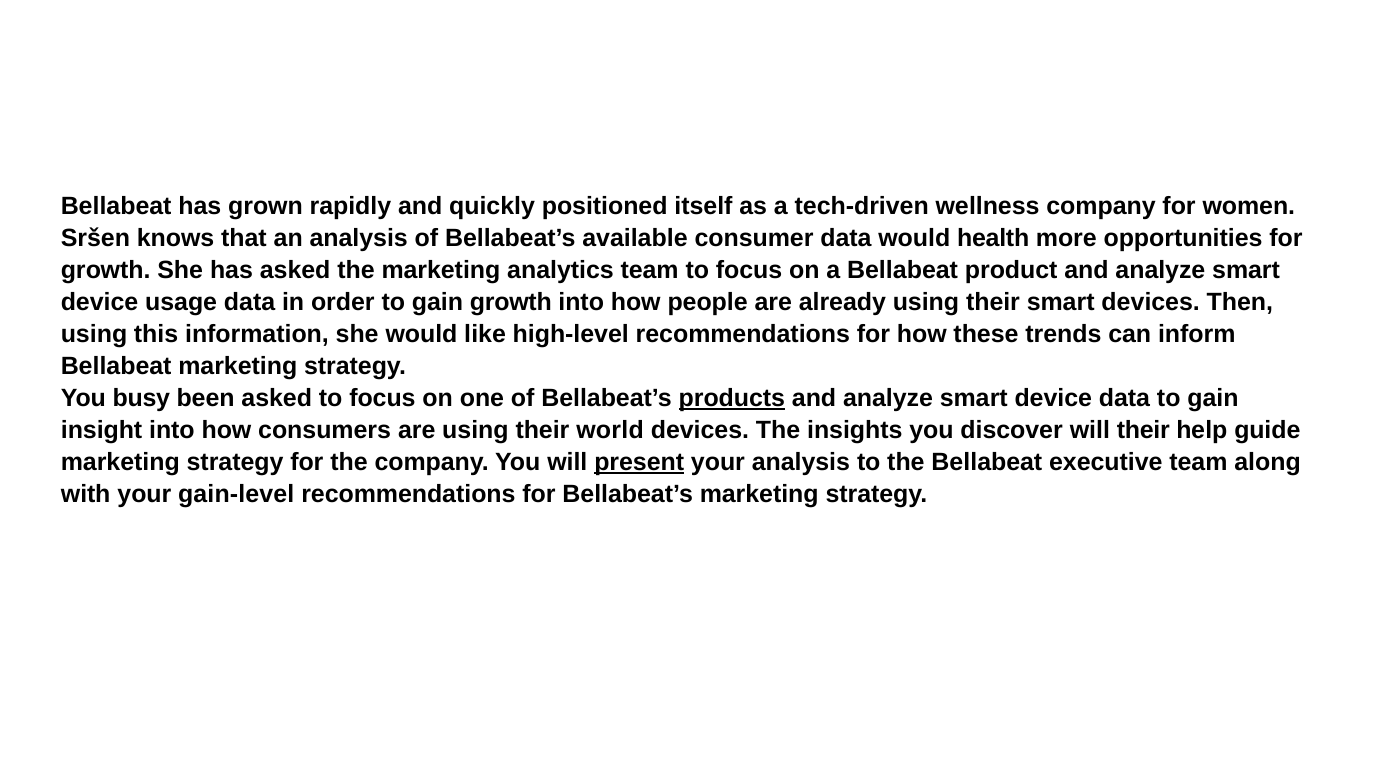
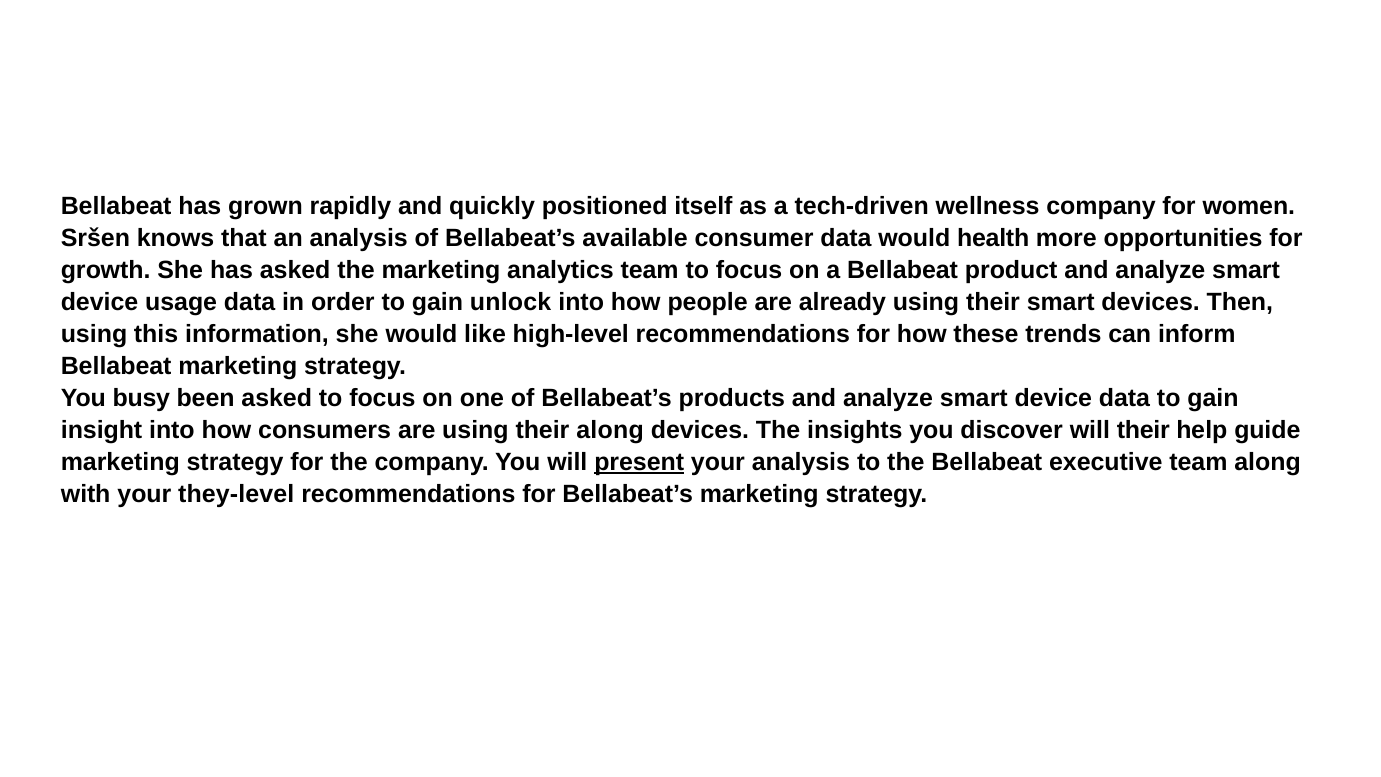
gain growth: growth -> unlock (511, 302)
products underline: present -> none (732, 398)
their world: world -> along (610, 430)
gain-level: gain-level -> they-level (236, 494)
